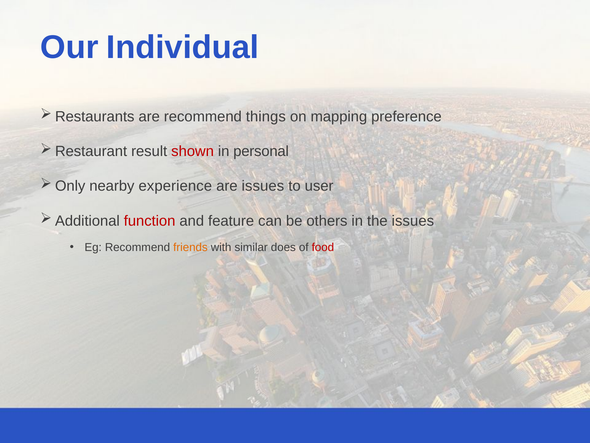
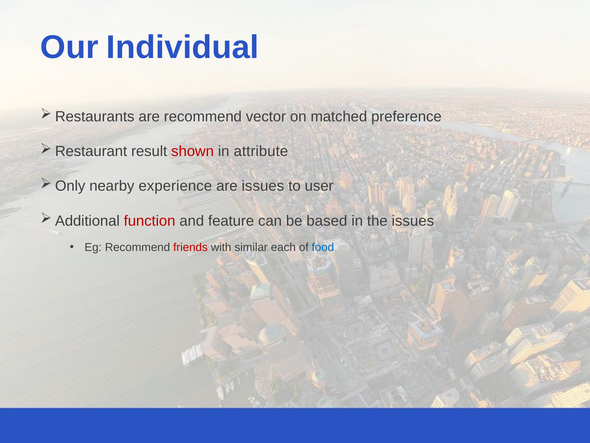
things: things -> vector (266, 116)
mapping: mapping -> matched (339, 116)
personal: personal -> attribute (261, 151)
others: others -> based (327, 221)
friends colour: orange -> red (190, 247)
does: does -> each (283, 247)
food colour: red -> blue (323, 247)
